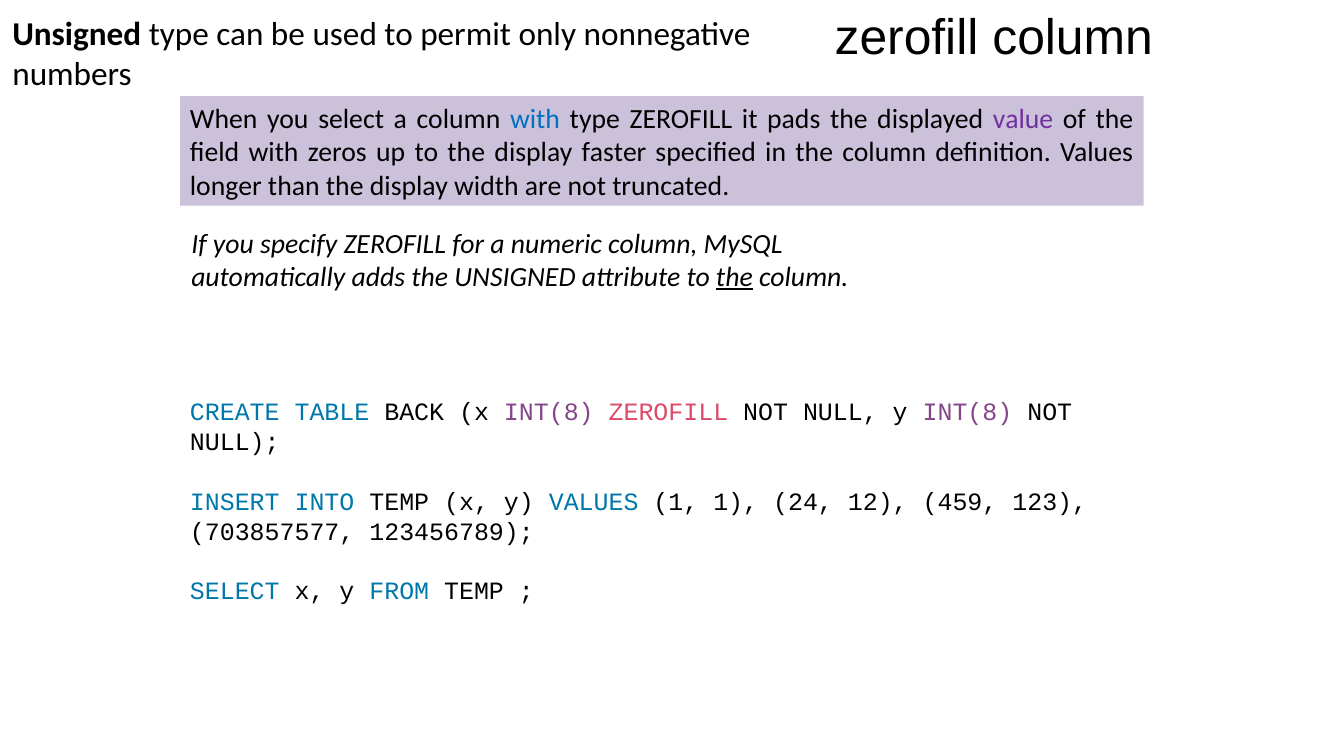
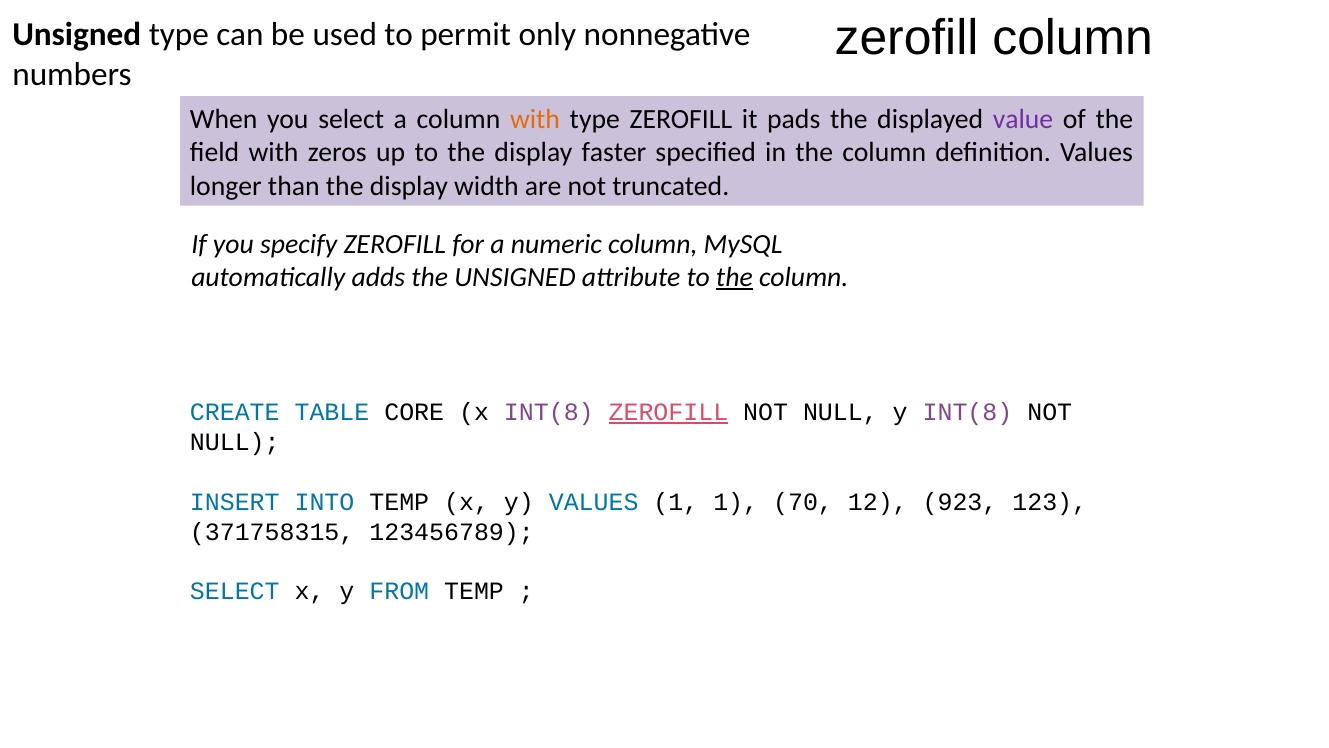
with colour: blue -> orange (535, 119)
BACK: BACK -> CORE (414, 412)
ZEROFILL underline: none -> present (668, 412)
24: 24 -> 70 (803, 502)
459: 459 -> 923 (960, 502)
703857577: 703857577 -> 371758315 (272, 532)
